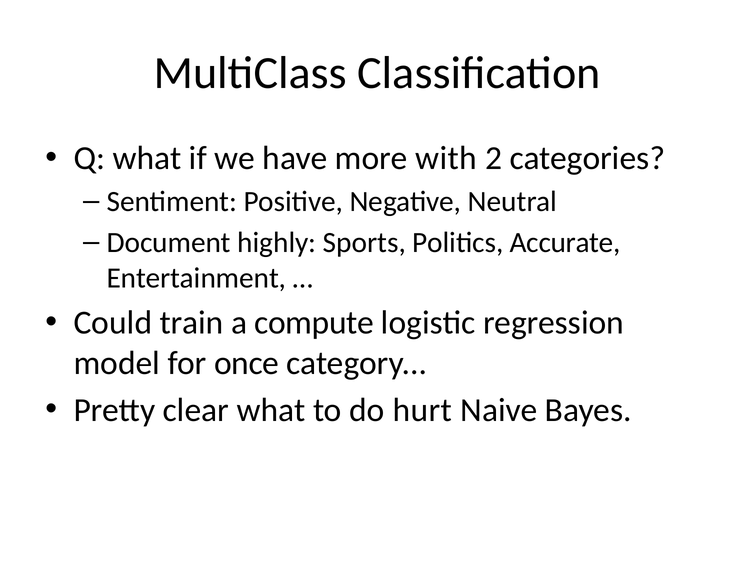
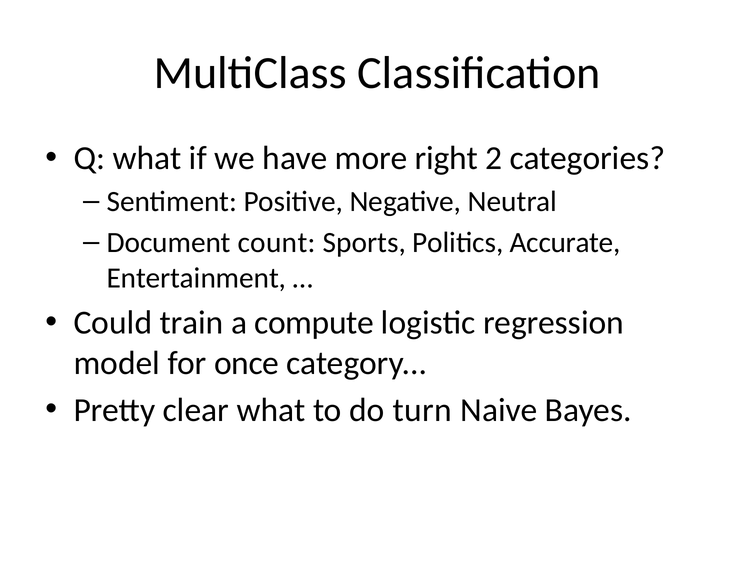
with: with -> right (446, 158)
highly: highly -> count (277, 243)
hurt: hurt -> turn (422, 410)
